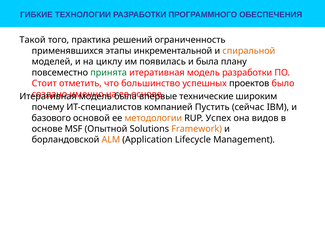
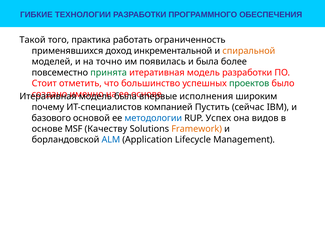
решений: решений -> работать (133, 40)
этапы: этапы -> доход (119, 51)
циклу: циклу -> точно (109, 62)
плану: плану -> более (234, 62)
проектов colour: black -> green (249, 83)
технические: технические -> исполнения (206, 96)
методологии colour: orange -> blue (153, 118)
Опытной: Опытной -> Качеству (106, 129)
ALM colour: orange -> blue (111, 140)
